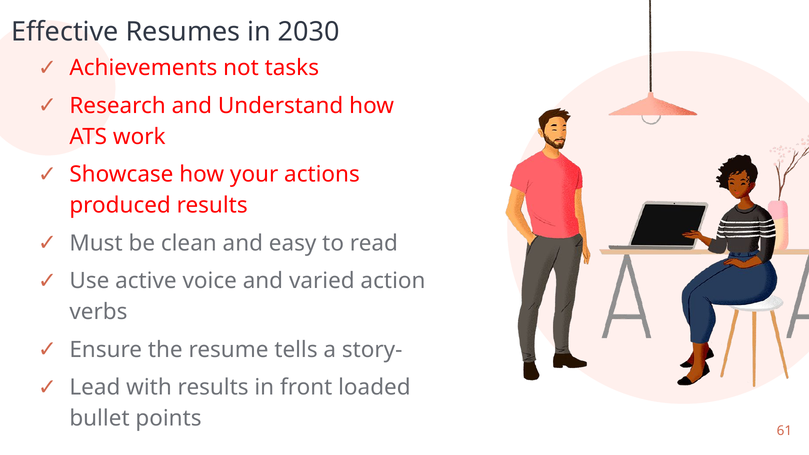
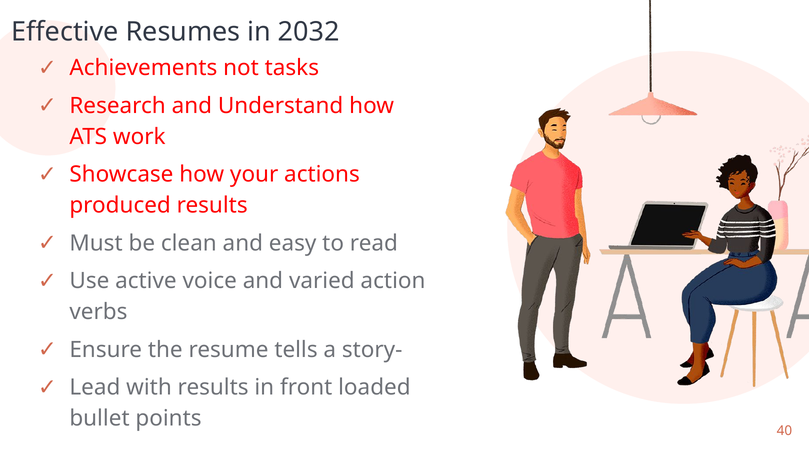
2030: 2030 -> 2032 (309, 32)
61: 61 -> 40 (784, 431)
